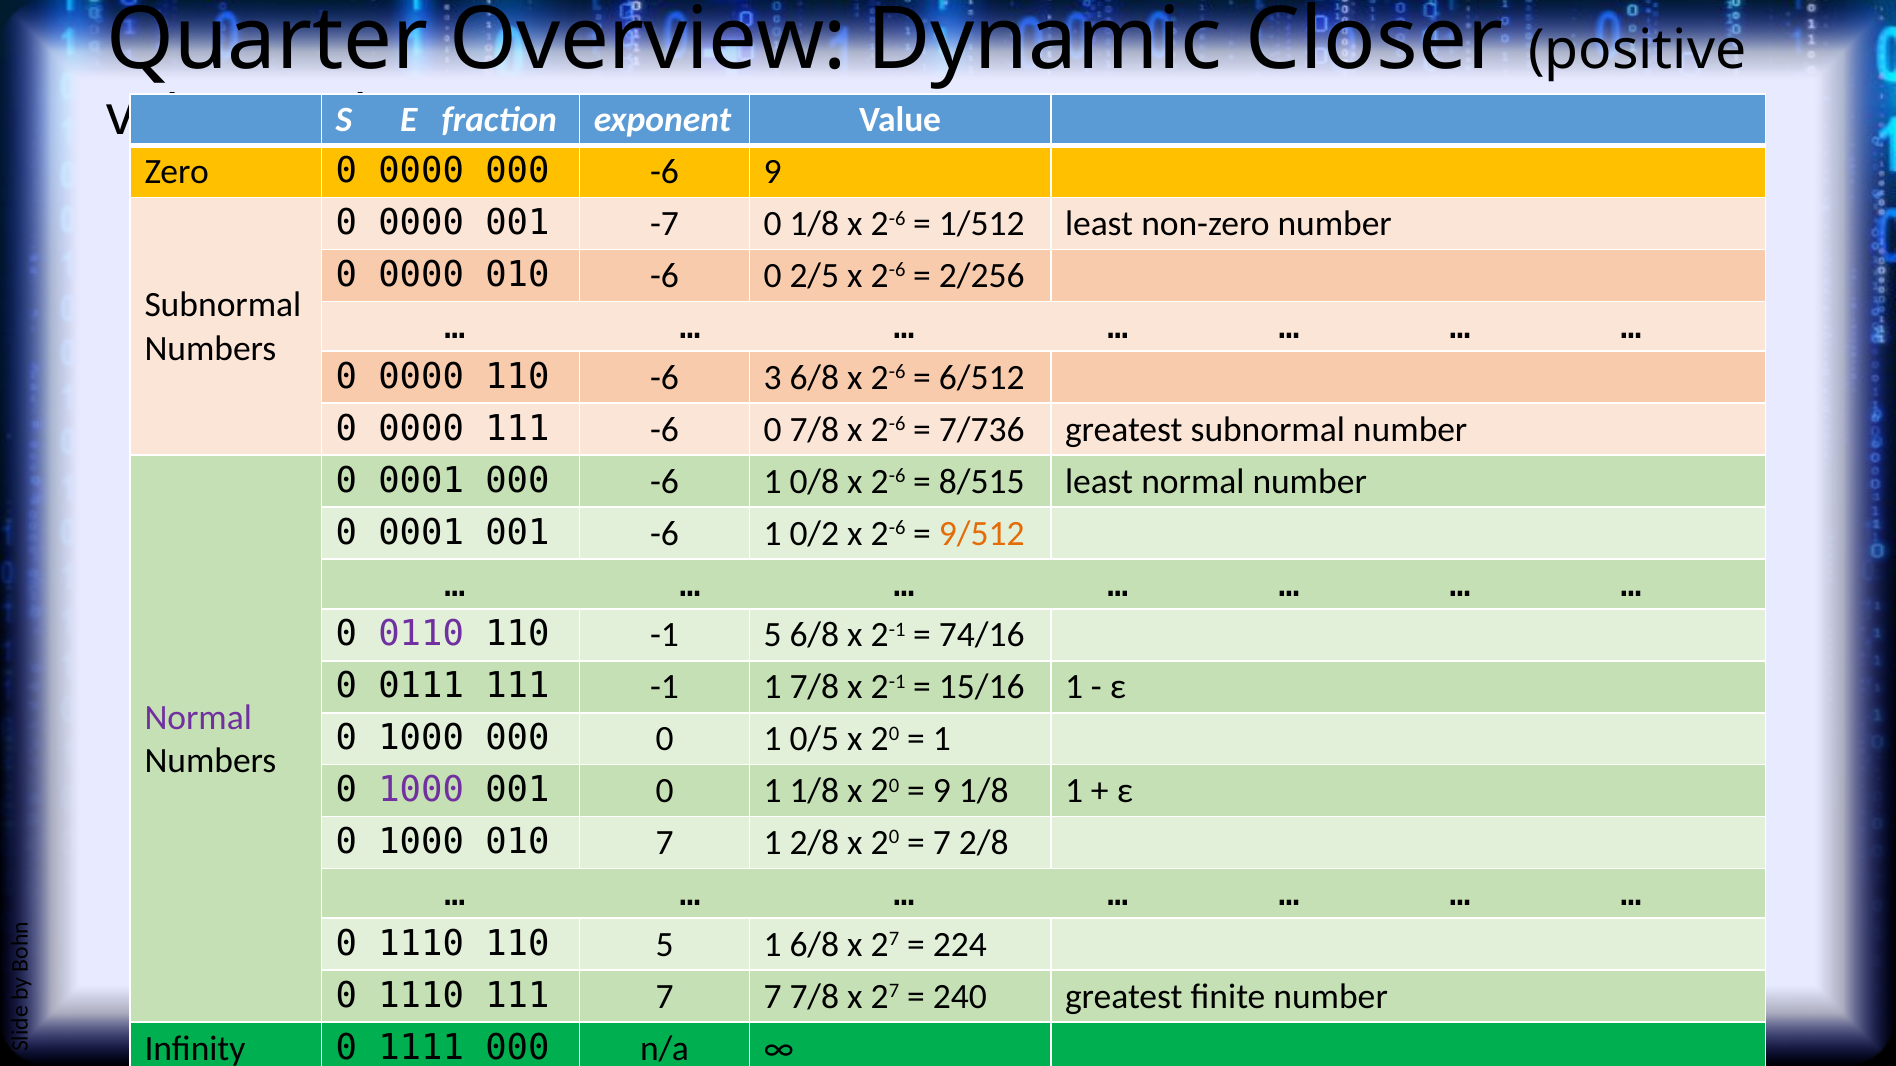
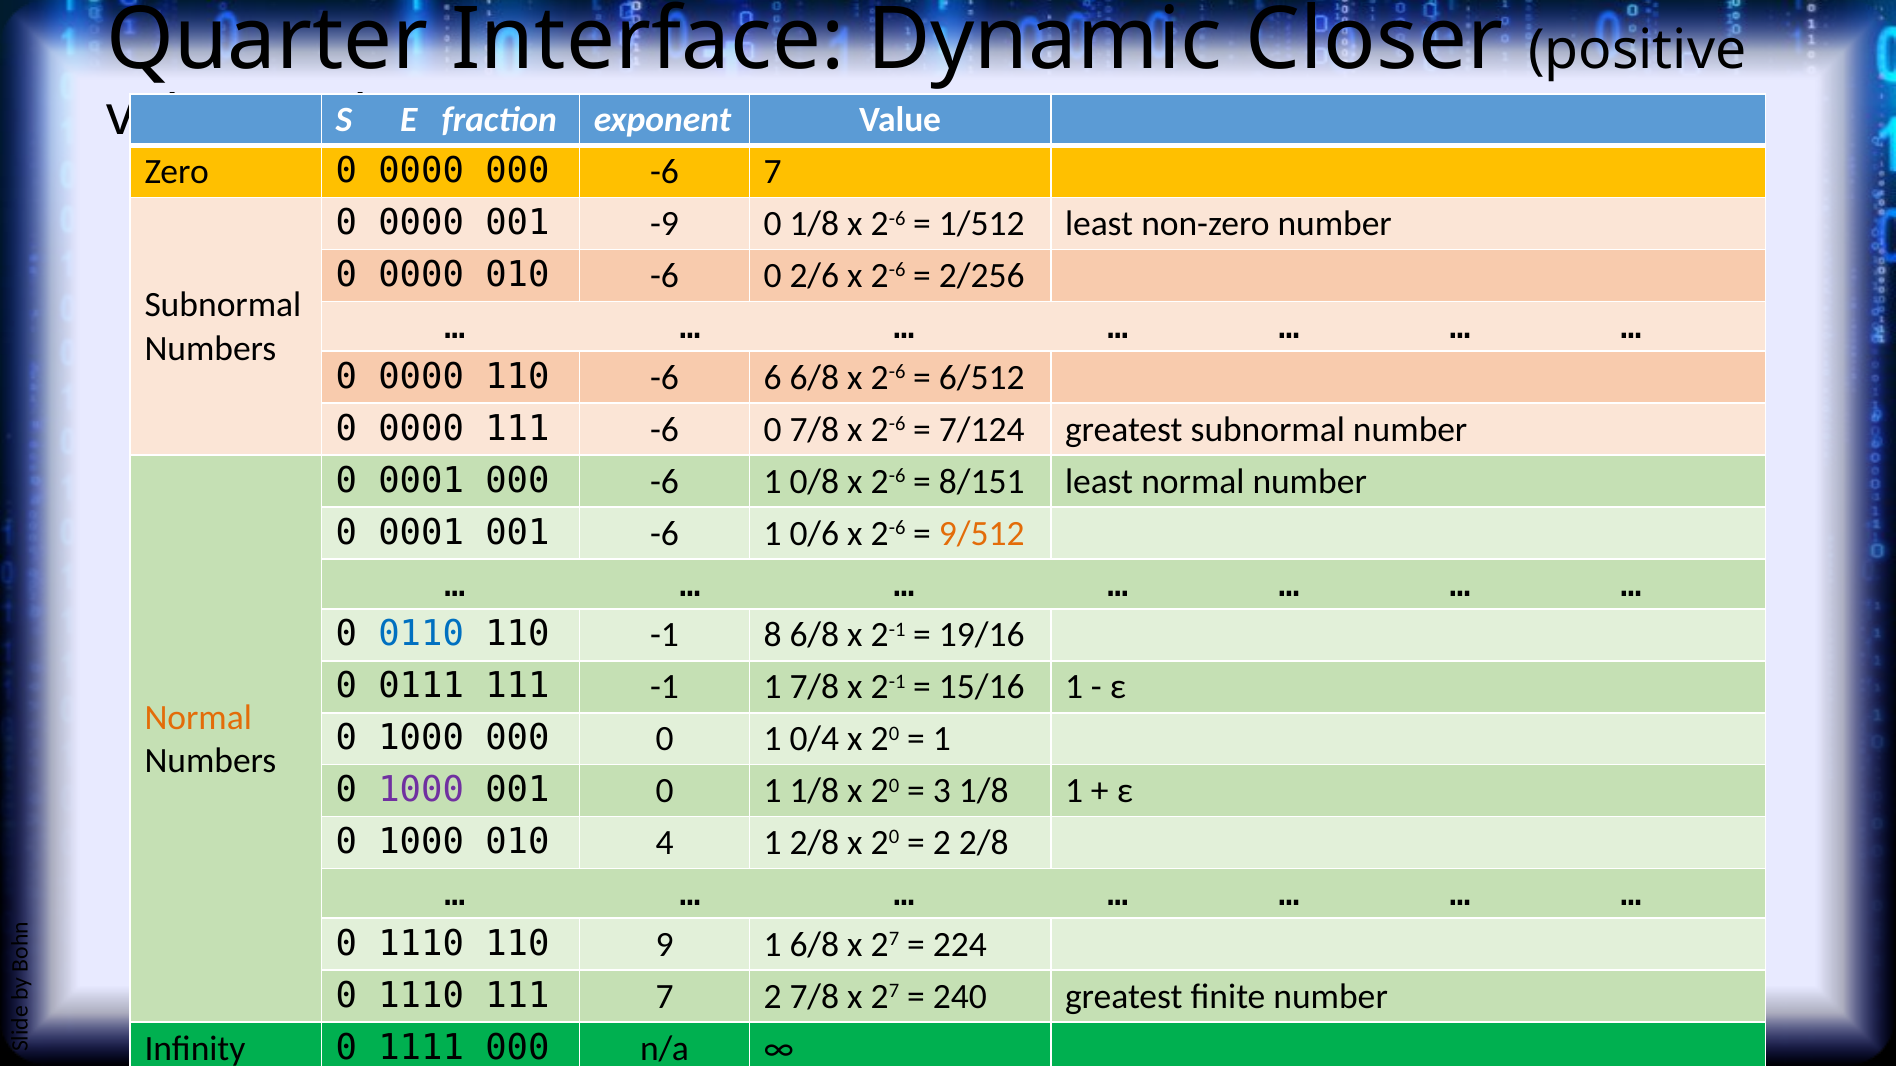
Quarter Overview: Overview -> Interface (648, 39)
-6 9: 9 -> 7 (773, 172)
-7: -7 -> -9 (665, 224)
2/5: 2/5 -> 2/6 (814, 276)
3: 3 -> 6 (773, 378)
7/736: 7/736 -> 7/124 (982, 430)
8/515: 8/515 -> 8/151 (982, 482)
0/2: 0/2 -> 0/6 (814, 534)
0110 colour: purple -> blue (421, 635)
-1 5: 5 -> 8 (773, 635)
74/16: 74/16 -> 19/16 (982, 635)
Normal colour: purple -> orange (198, 718)
0/5: 0/5 -> 0/4 (814, 739)
9: 9 -> 3 (942, 791)
010 7: 7 -> 4 (665, 843)
7: 7 -> 2 (942, 843)
110 5: 5 -> 9 (665, 945)
7 7: 7 -> 2 (773, 997)
